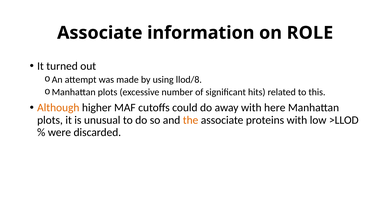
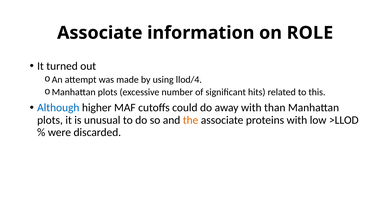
llod/8: llod/8 -> llod/4 (189, 80)
Although colour: orange -> blue (58, 108)
here: here -> than (275, 108)
